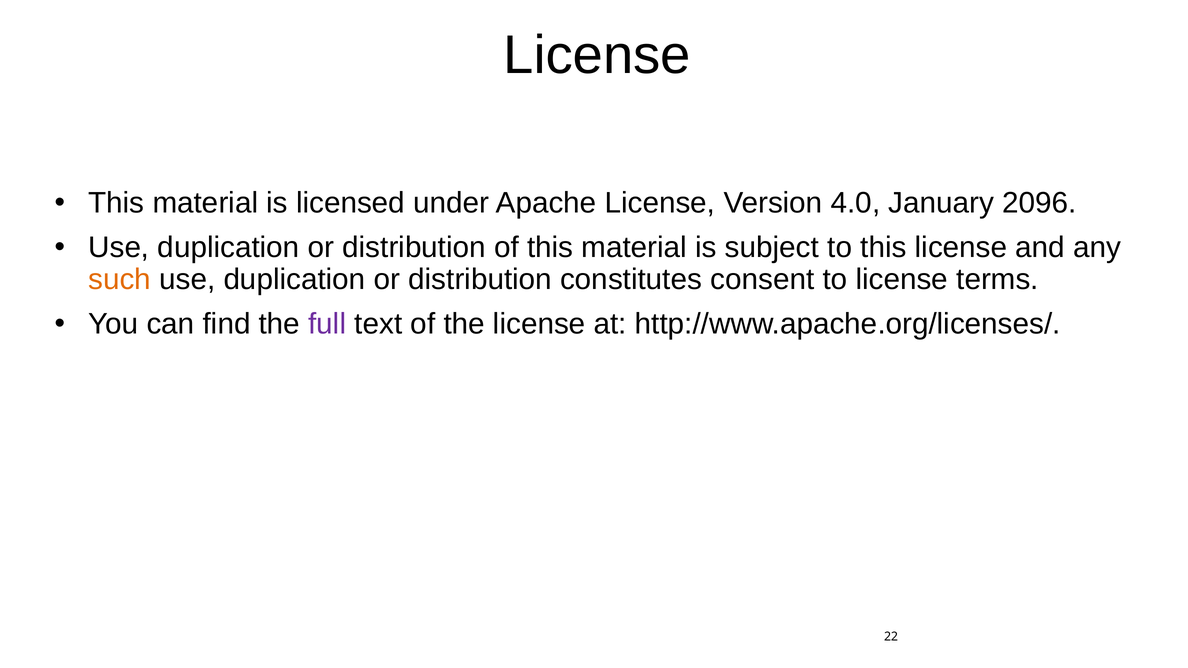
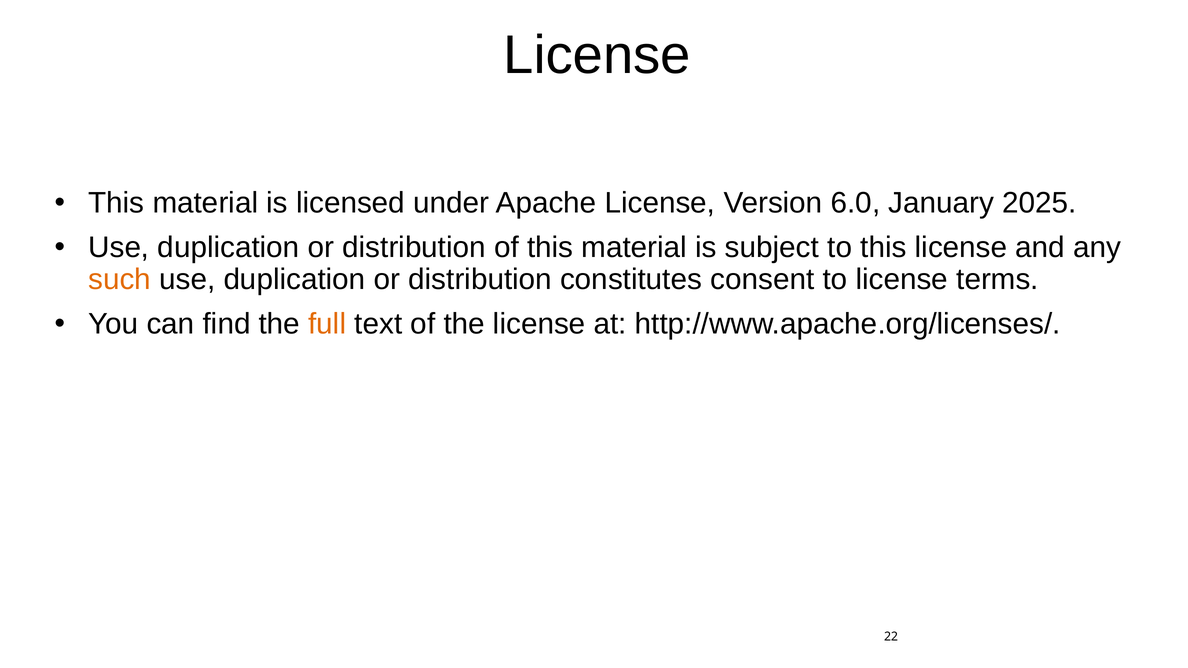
4.0: 4.0 -> 6.0 (855, 203)
2096: 2096 -> 2025 (1039, 203)
full colour: purple -> orange (327, 324)
